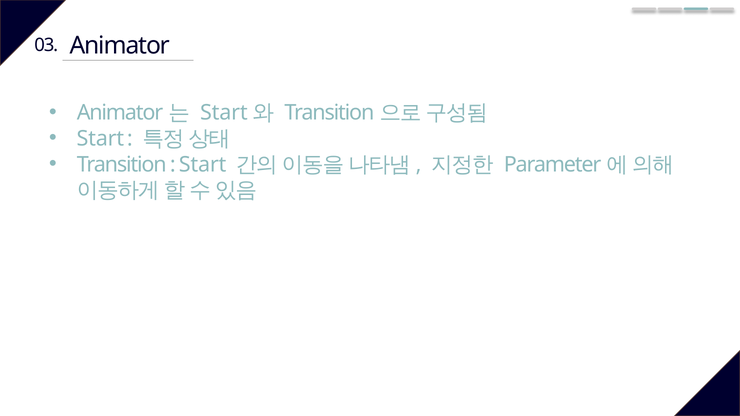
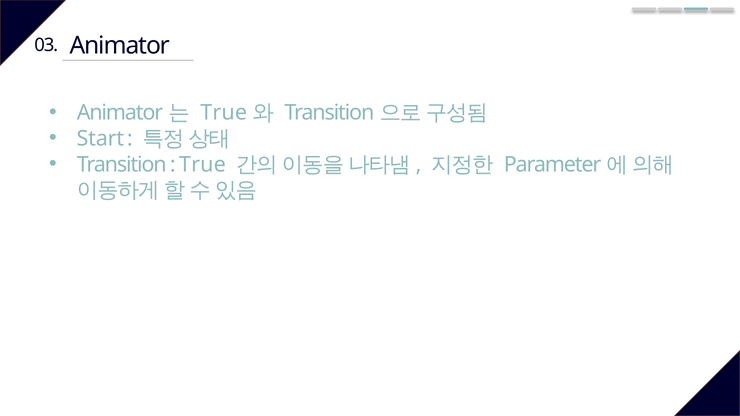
Start: Start -> True (224, 113)
Start: Start -> True (202, 165)
